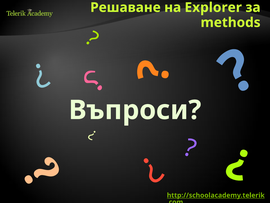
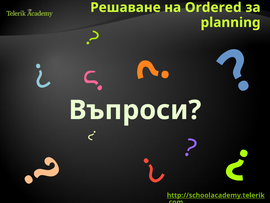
Explorer: Explorer -> Ordered (213, 7)
methods: methods -> planning (231, 22)
